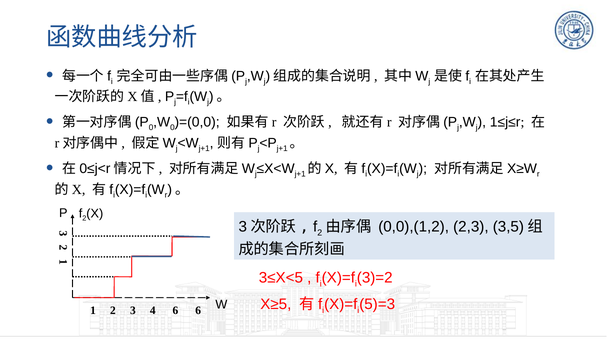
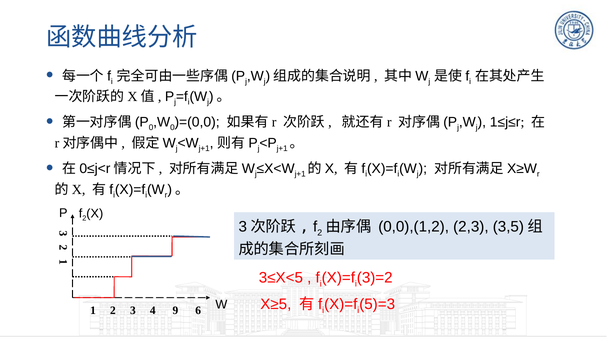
4 6: 6 -> 9 (175, 311)
